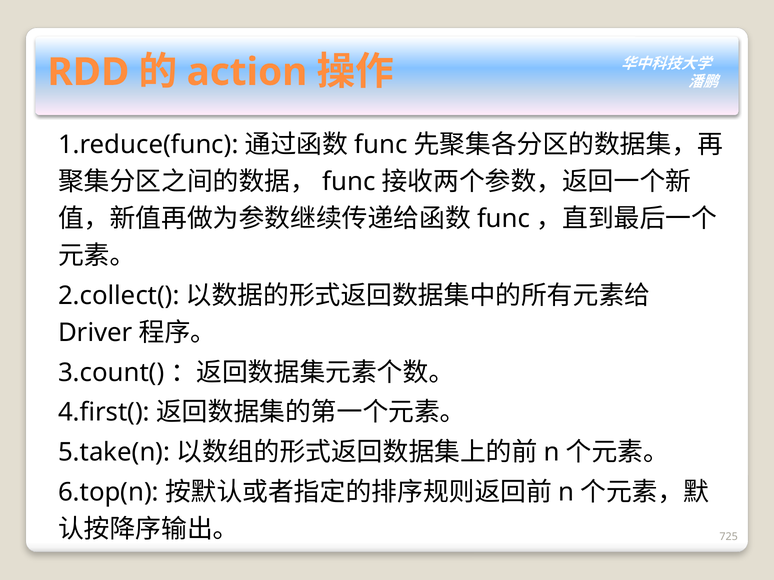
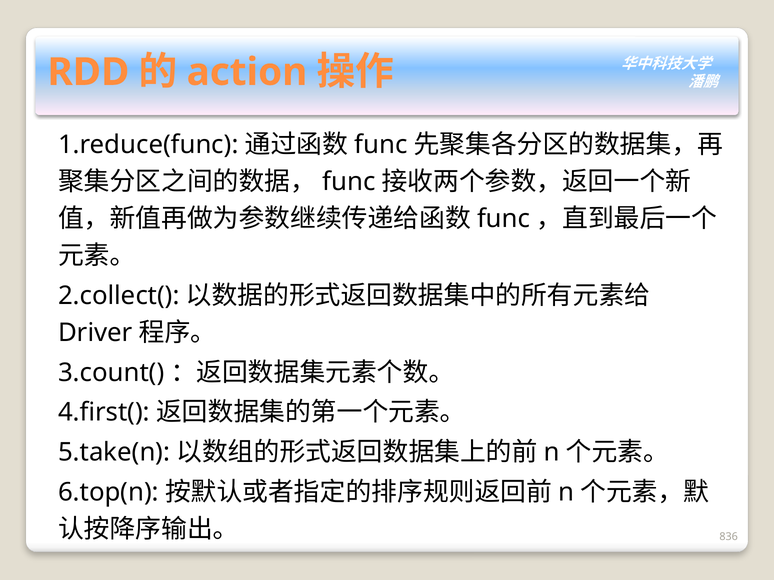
725: 725 -> 836 (729, 537)
